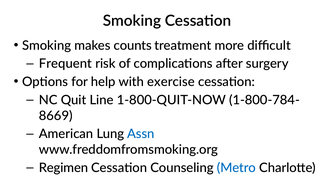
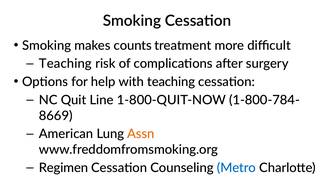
Frequent: Frequent -> Teaching (65, 64)
with exercise: exercise -> teaching (171, 82)
Assn colour: blue -> orange (141, 134)
